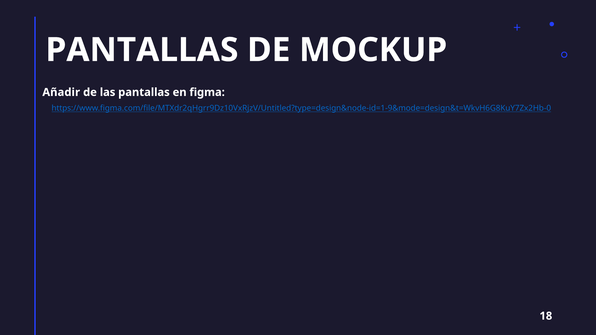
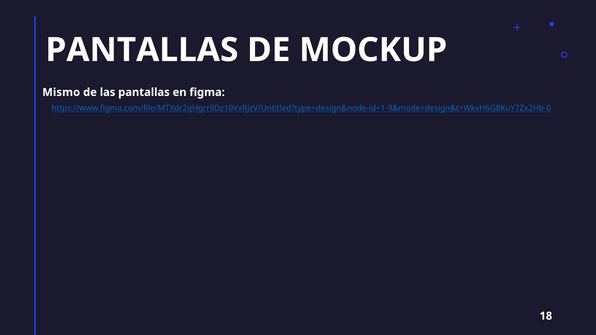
Añadir: Añadir -> Mismo (61, 92)
